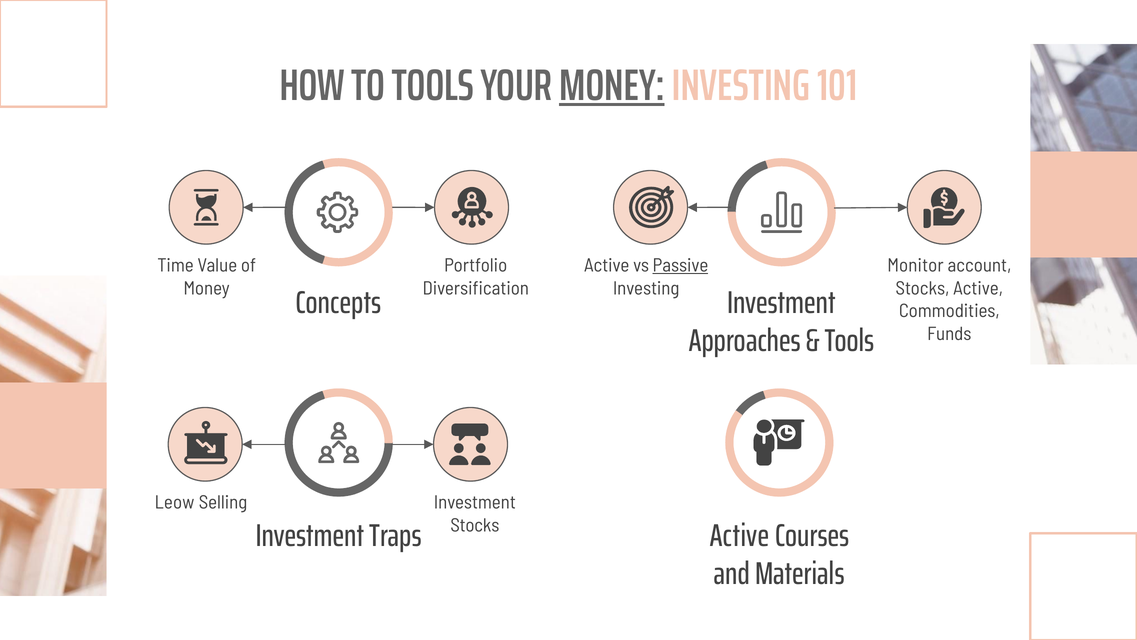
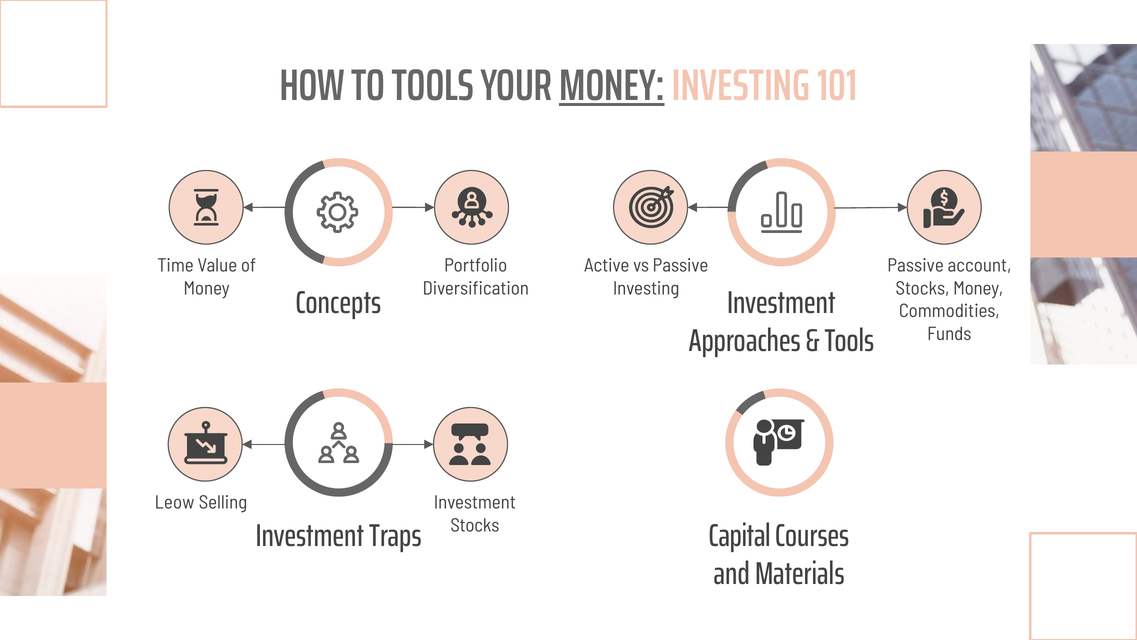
Passive underline: present -> none (680, 265)
Monitor: Monitor -> Passive (916, 265)
Stocks Active: Active -> Money (978, 288)
Active: Active -> Capital (740, 536)
